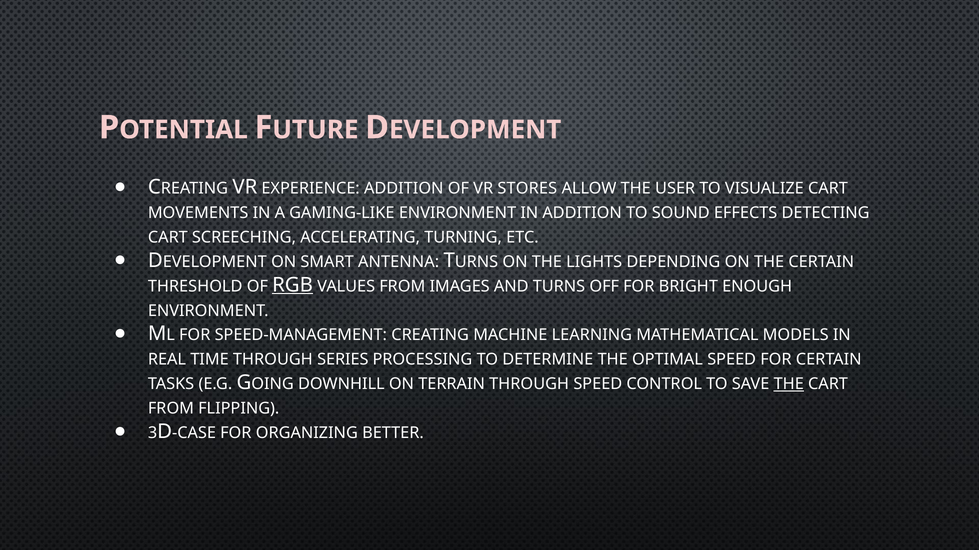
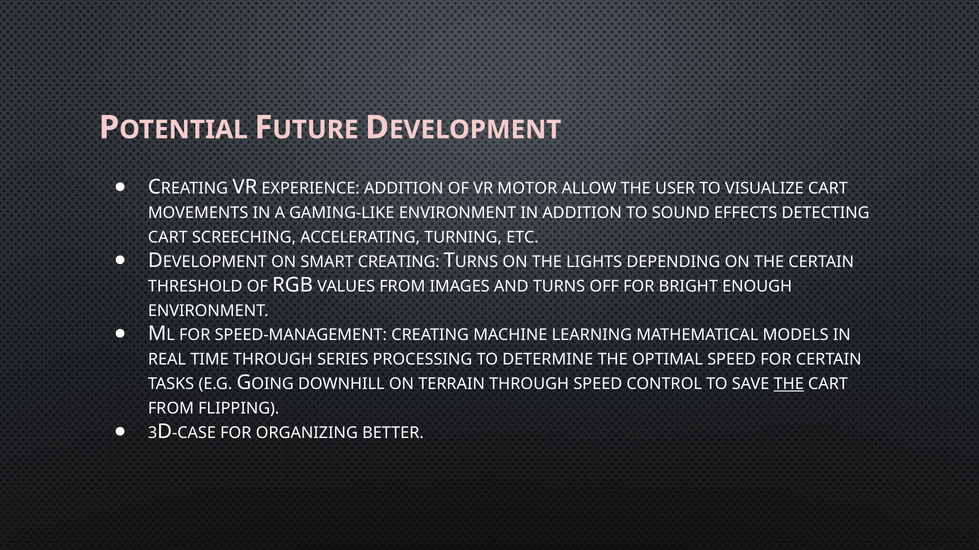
STORES: STORES -> MOTOR (527, 189)
SMART ANTENNA: ANTENNA -> CREATING (399, 262)
RGB underline: present -> none (293, 285)
